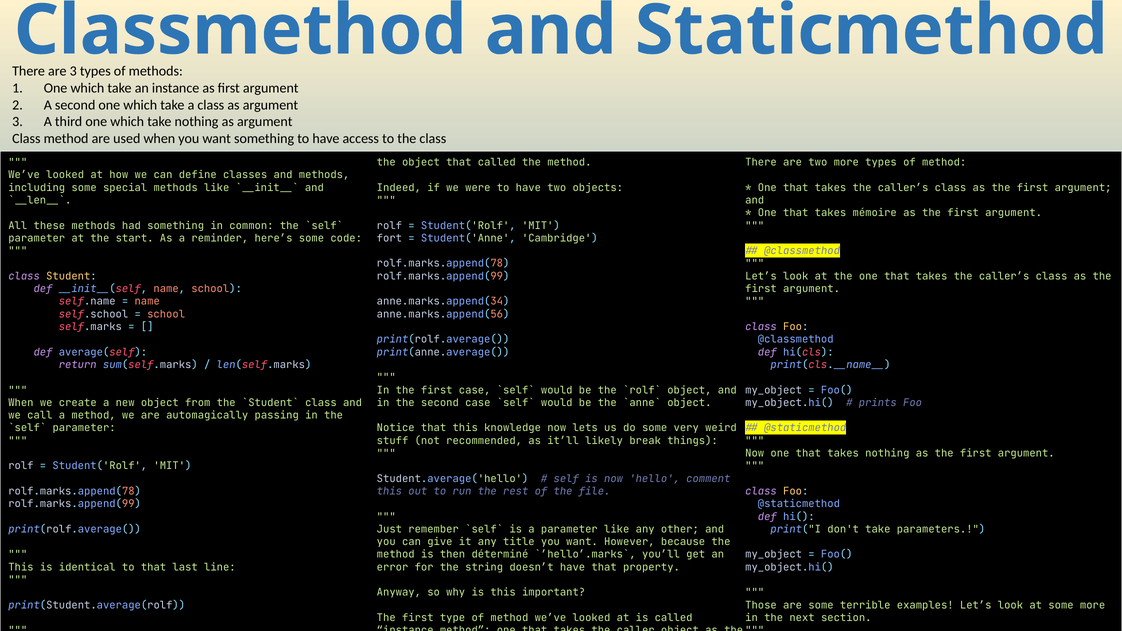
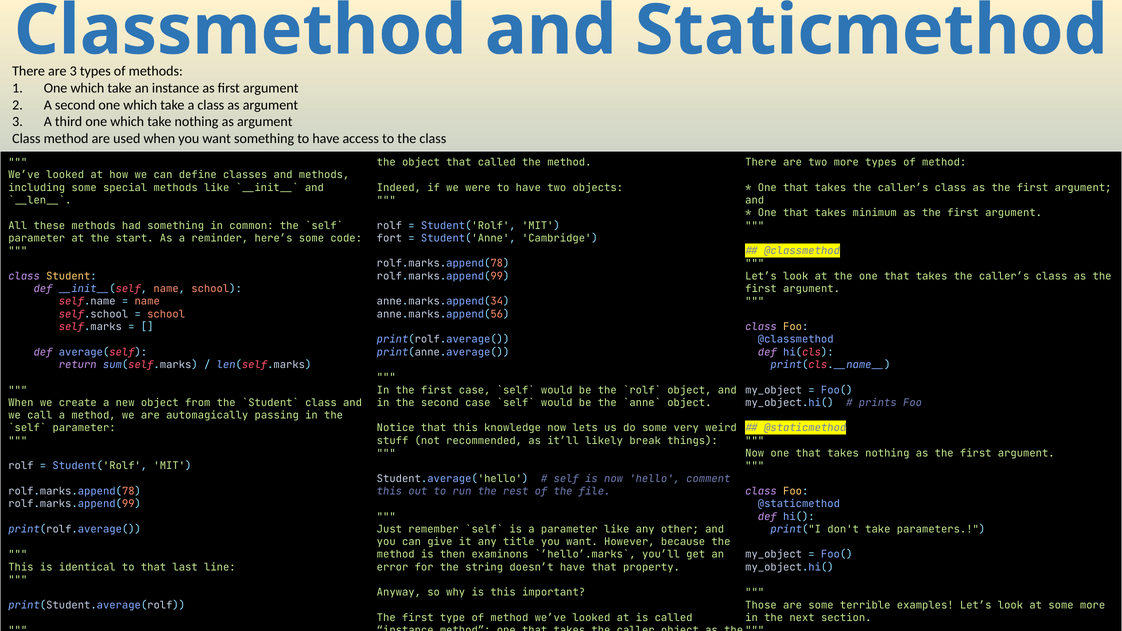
mémoire: mémoire -> minimum (875, 213)
déterminé: déterminé -> examinons (500, 555)
